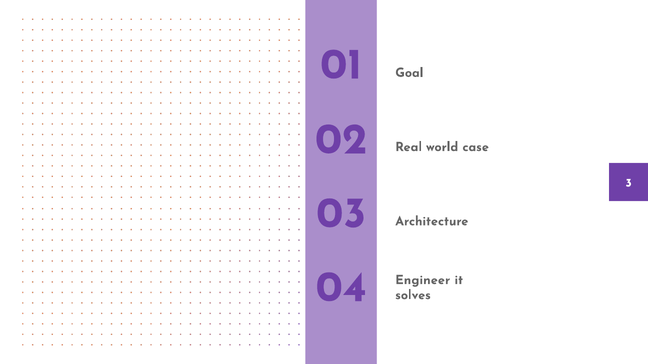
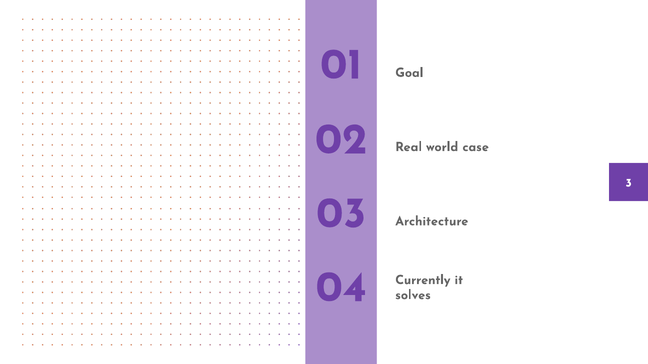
Engineer: Engineer -> Currently (423, 280)
